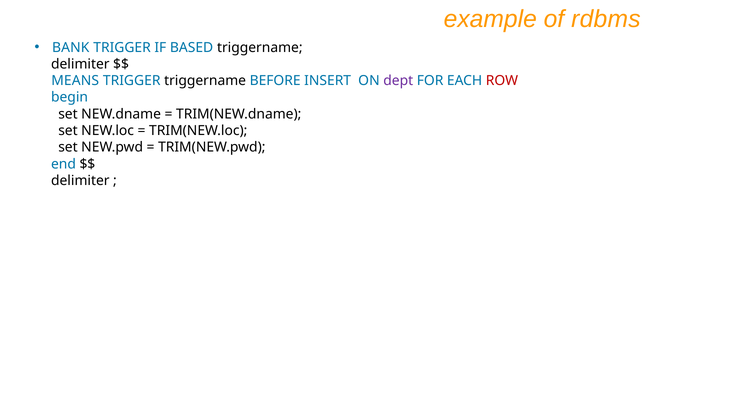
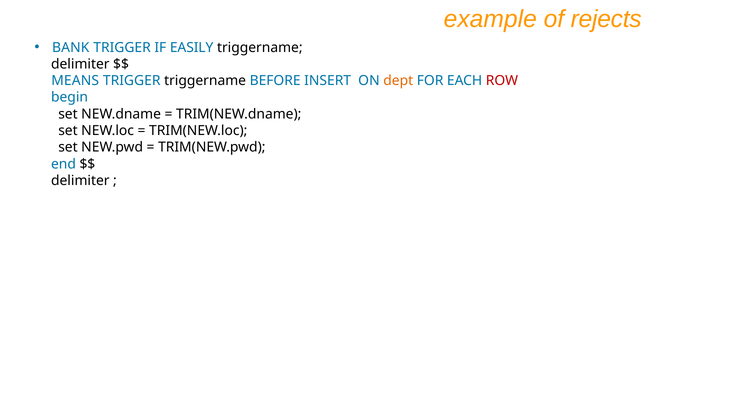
rdbms: rdbms -> rejects (606, 19)
BASED: BASED -> EASILY (192, 47)
dept colour: purple -> orange (398, 81)
